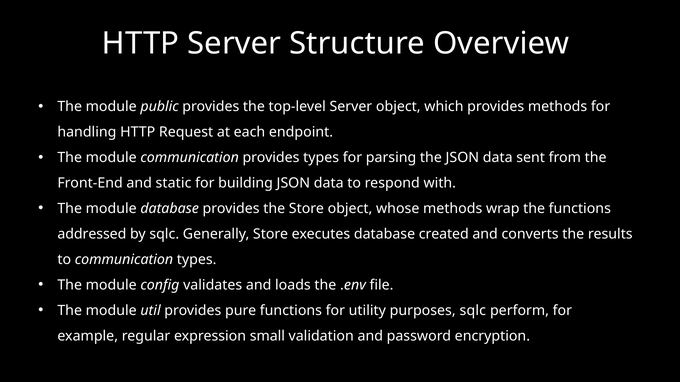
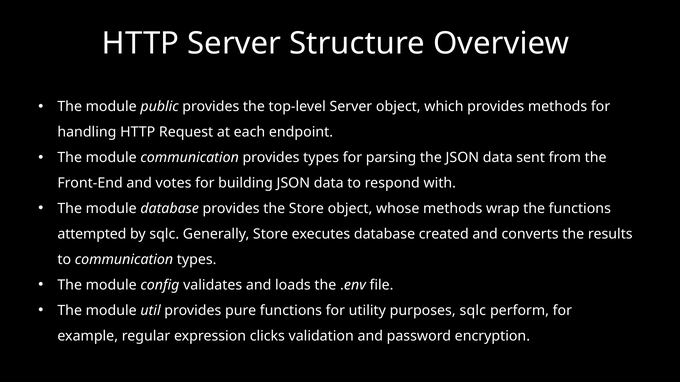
static: static -> votes (174, 183)
addressed: addressed -> attempted (92, 234)
small: small -> clicks (267, 336)
